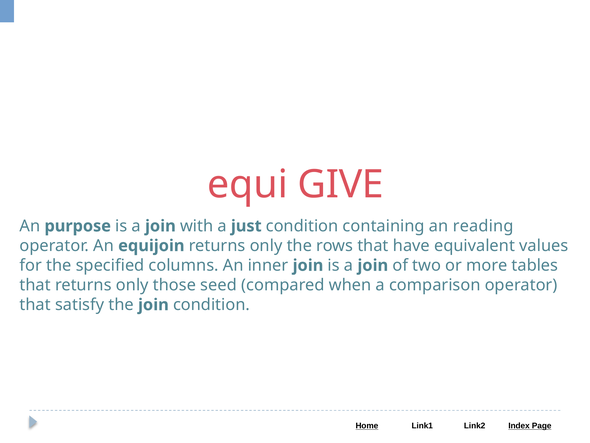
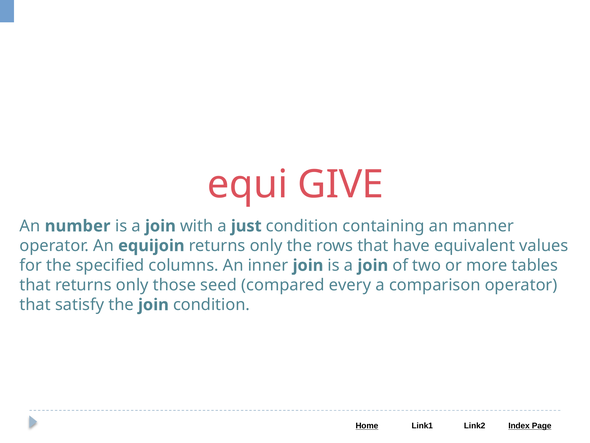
purpose: purpose -> number (78, 226)
reading: reading -> manner (483, 226)
when: when -> every (350, 285)
